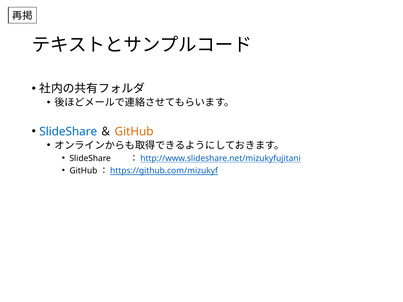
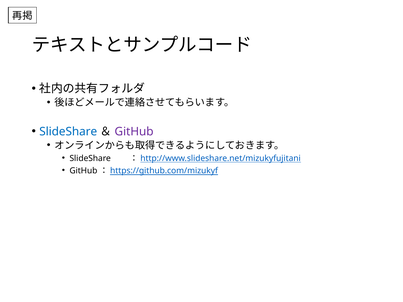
GitHub colour: orange -> purple (134, 132)
